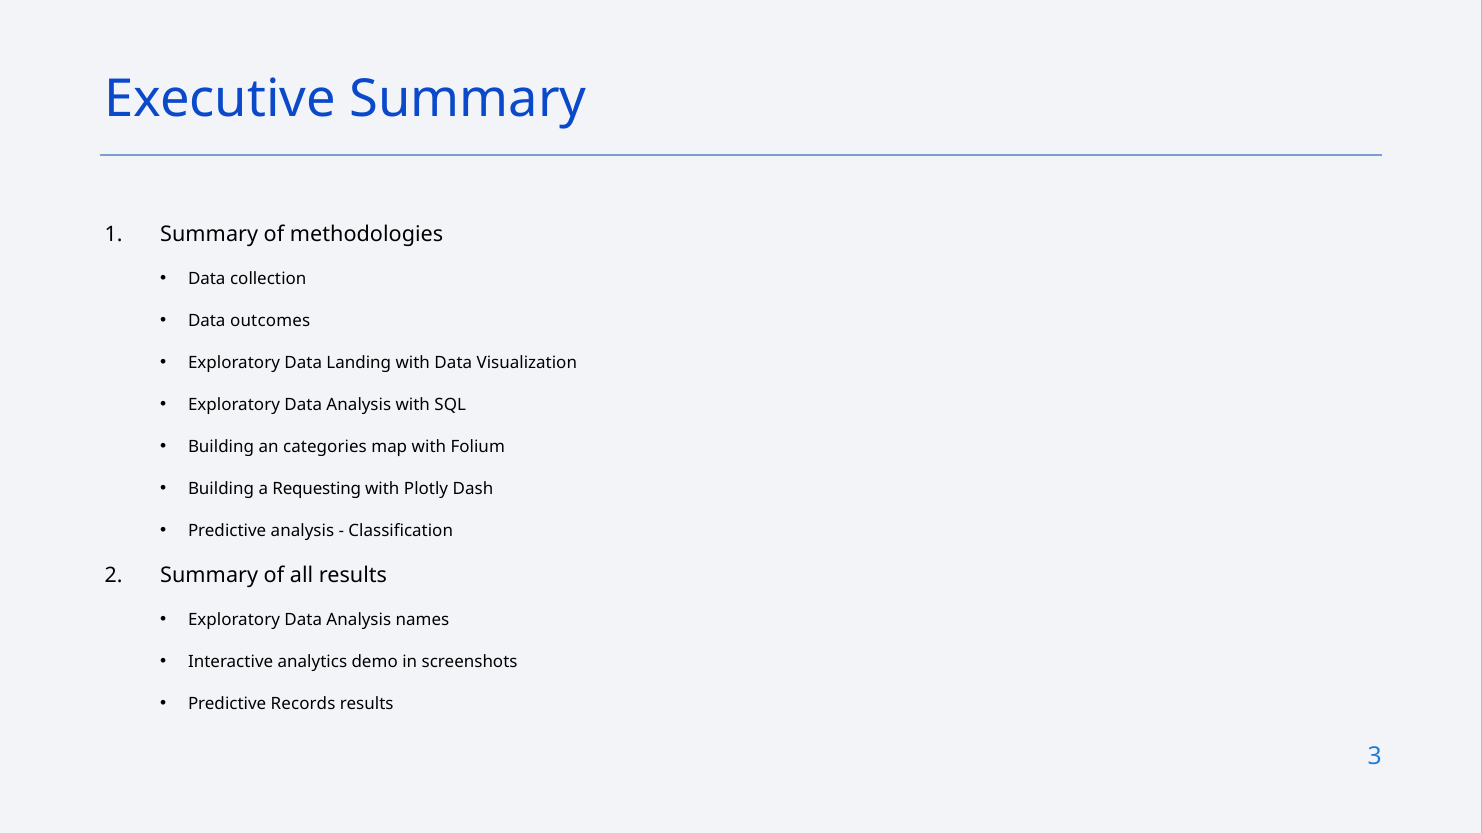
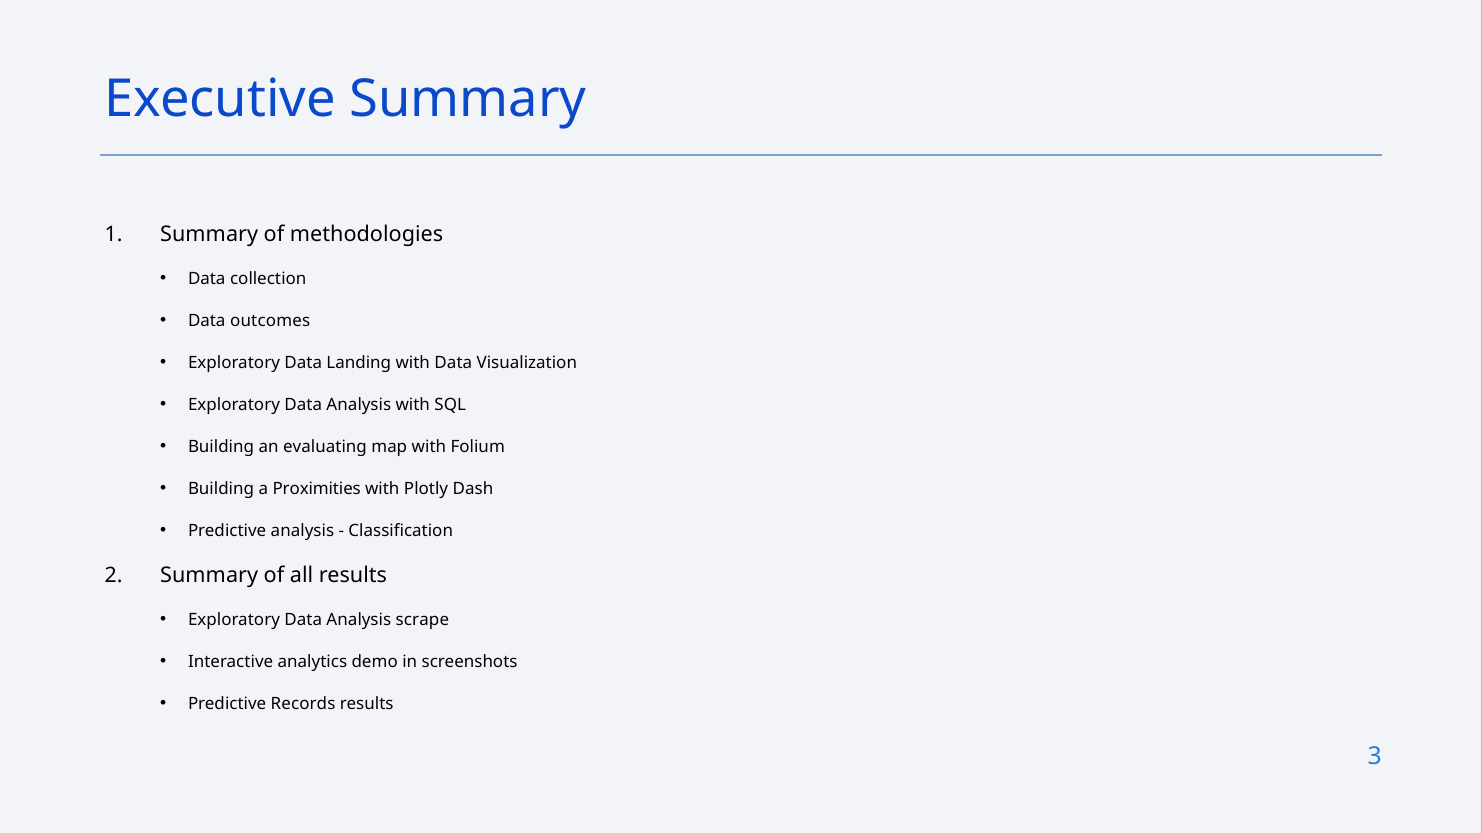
categories: categories -> evaluating (325, 447)
Requesting: Requesting -> Proximities (317, 489)
names: names -> scrape (422, 621)
